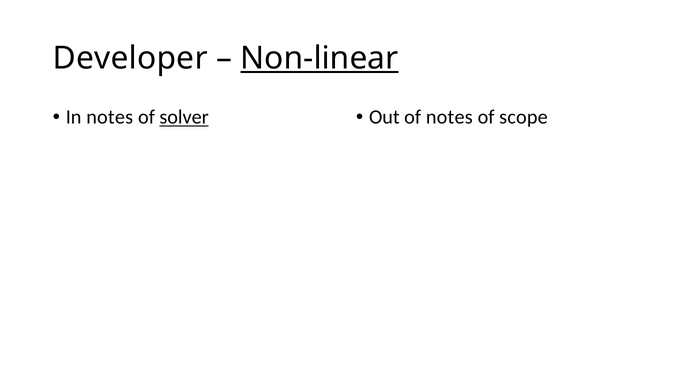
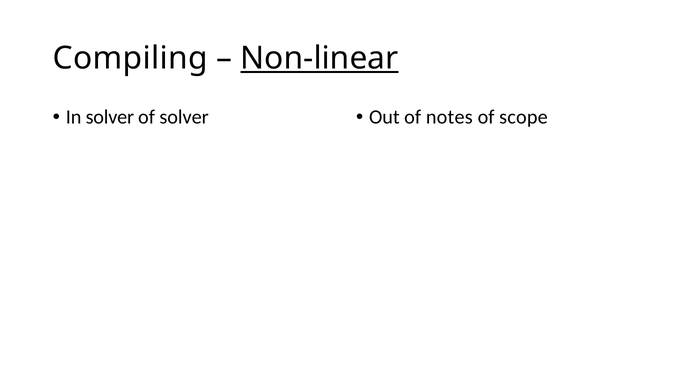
Developer: Developer -> Compiling (130, 58)
In notes: notes -> solver (110, 117)
solver underline: present -> none (184, 117)
